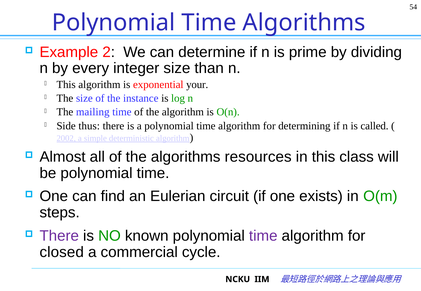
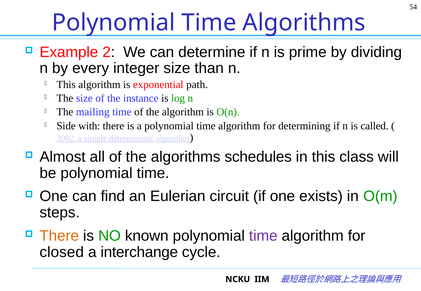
your: your -> path (197, 85)
thus: thus -> with (89, 126)
resources: resources -> schedules (258, 157)
There colour: purple -> orange (59, 236)
commercial: commercial -> interchange (139, 252)
